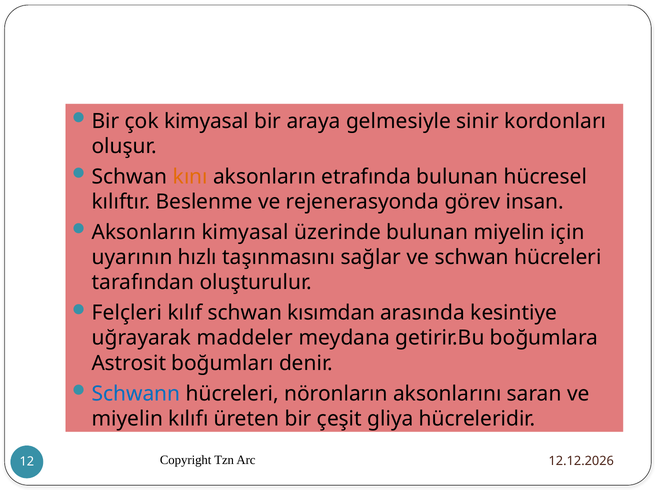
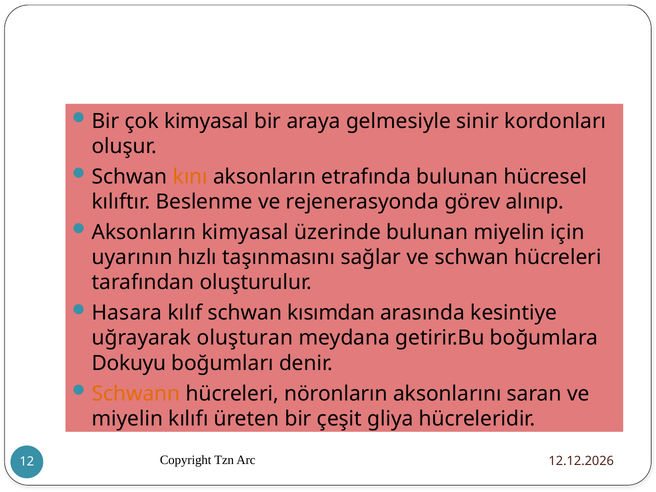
insan: insan -> alınıp (535, 202)
Felçleri: Felçleri -> Hasara (127, 313)
maddeler: maddeler -> oluşturan (245, 338)
Astrosit: Astrosit -> Dokuyu (129, 363)
Schwann colour: blue -> orange (136, 394)
